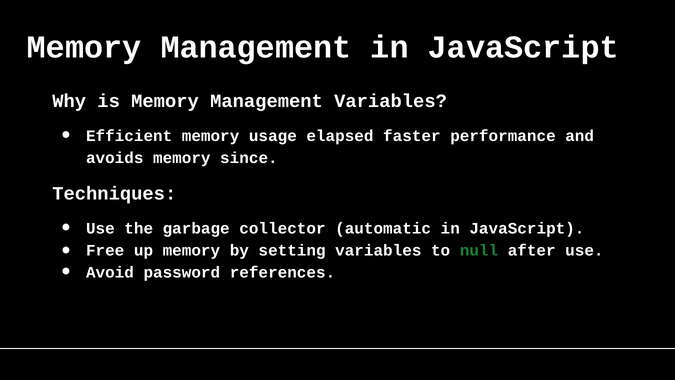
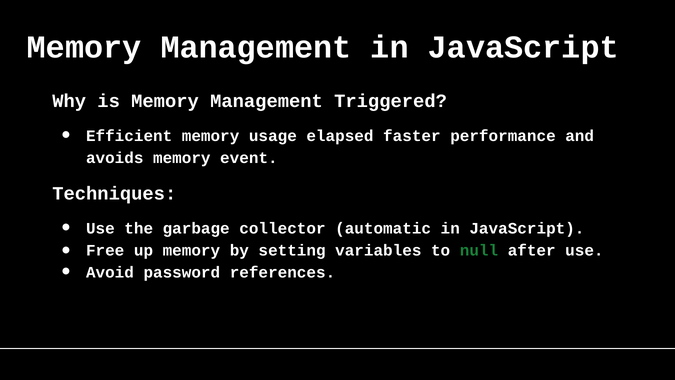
Management Variables: Variables -> Triggered (391, 101)
since: since -> event (249, 158)
